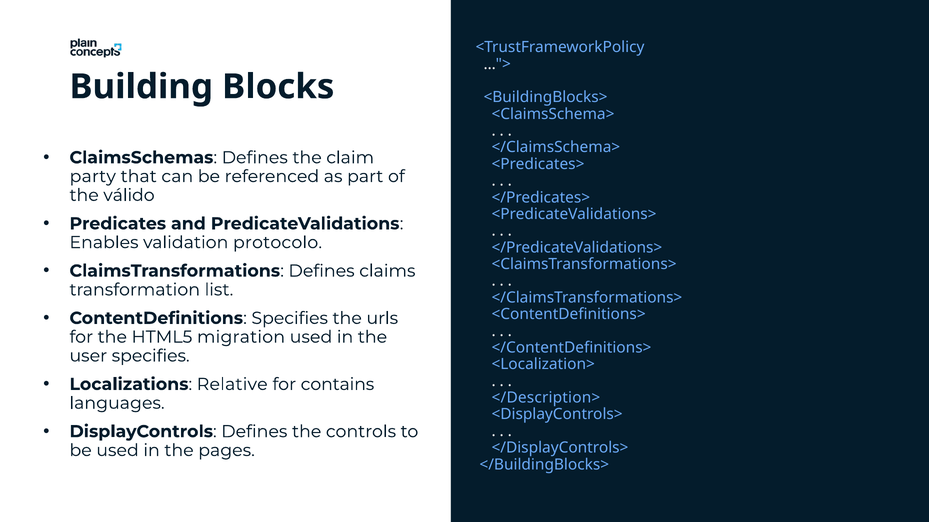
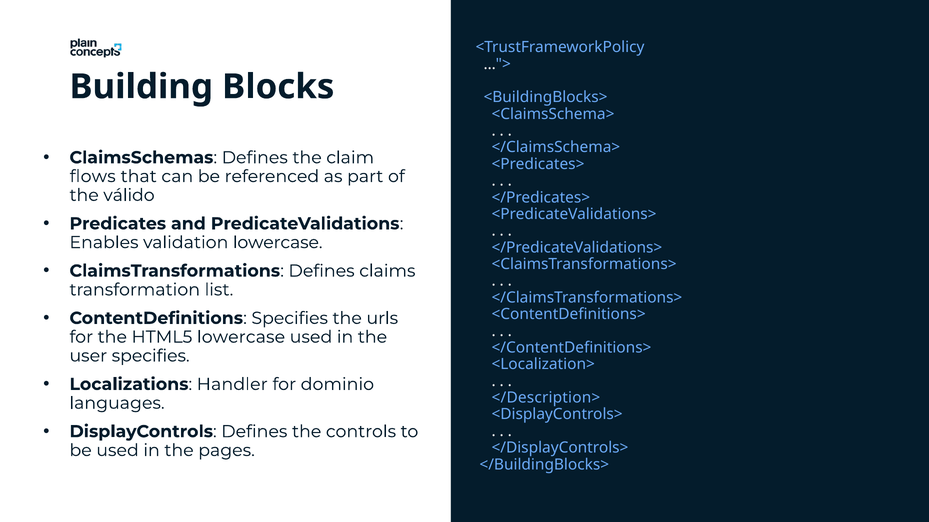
party: party -> flows (93, 177)
validation protocolo: protocolo -> lowercase (278, 243)
HTML5 migration: migration -> lowercase (241, 337)
Relative: Relative -> Handler (232, 385)
contains: contains -> dominio (337, 385)
